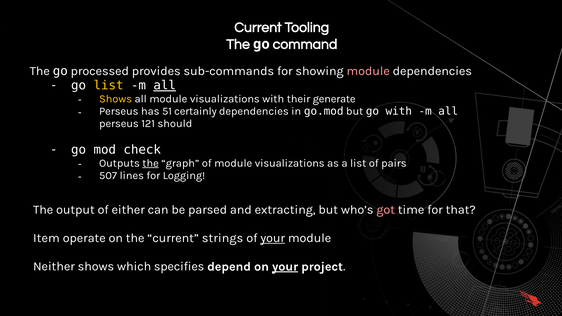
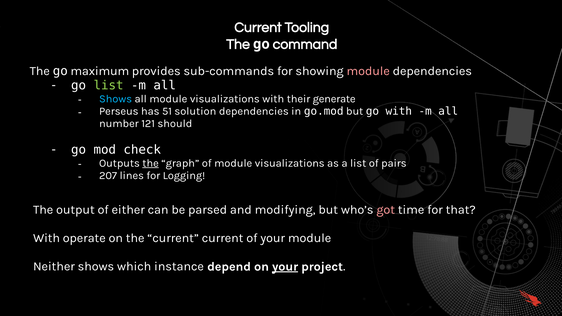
processed: processed -> maximum (100, 71)
list colour: yellow -> light green (109, 85)
all underline: present -> none (165, 85)
Shows colour: yellow -> light blue (116, 99)
certainly: certainly -> solution (195, 111)
perseus: perseus -> number (119, 124)
507: 507 -> 207 (108, 176)
extracting: extracting -> modifying (285, 210)
Item: Item -> With (47, 238)
current strings: strings -> current (223, 238)
your underline: present -> none (273, 238)
specifies: specifies -> instance (179, 267)
